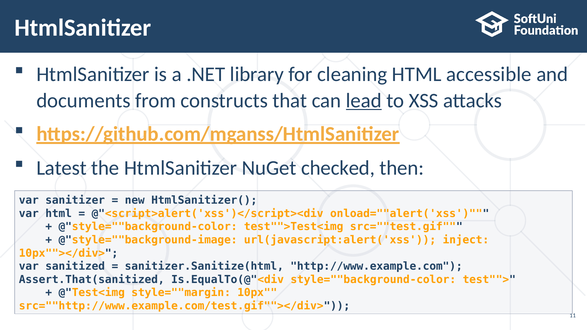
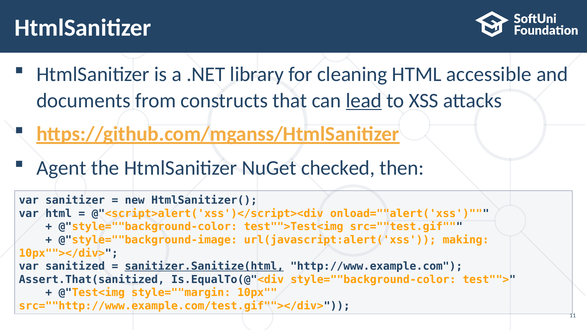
Latest: Latest -> Agent (61, 168)
inject: inject -> making (466, 240)
sanitizer.Sanitize(html underline: none -> present (204, 266)
